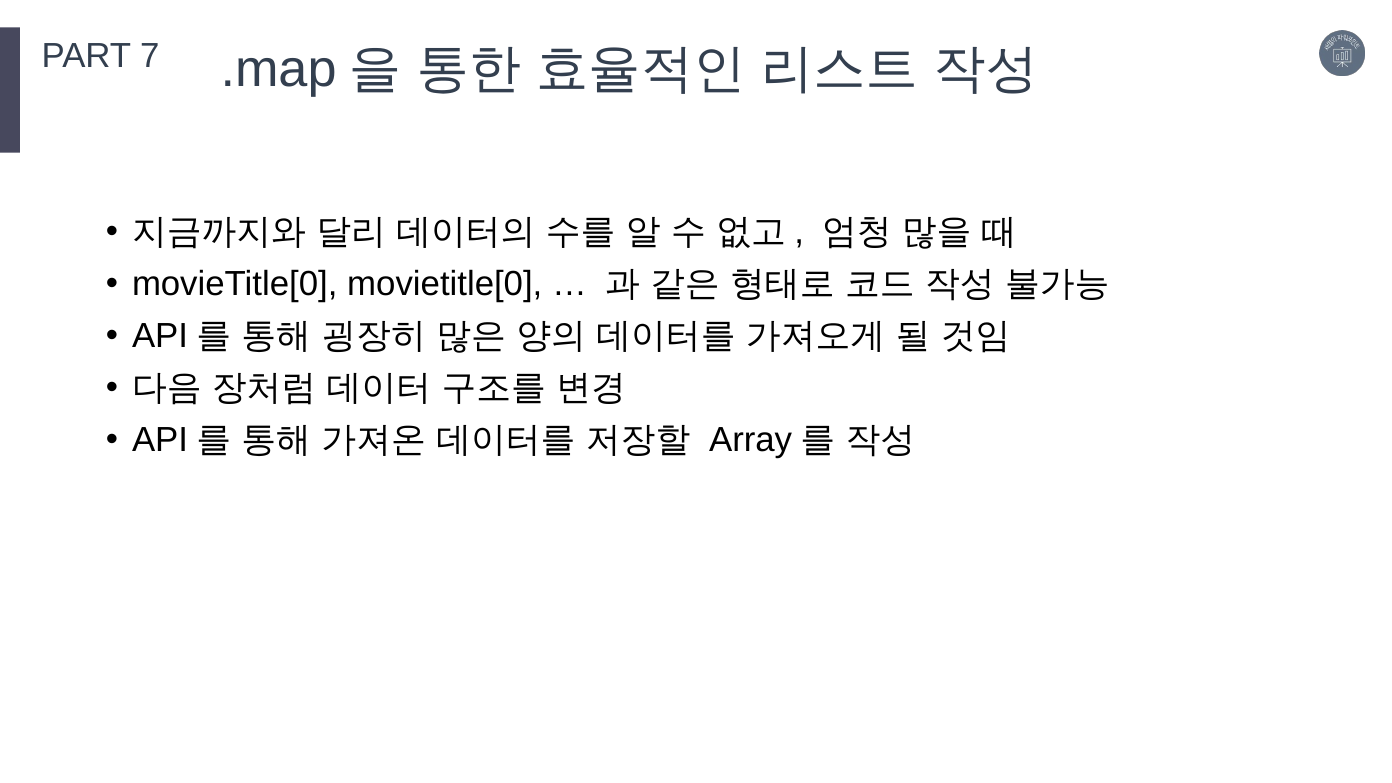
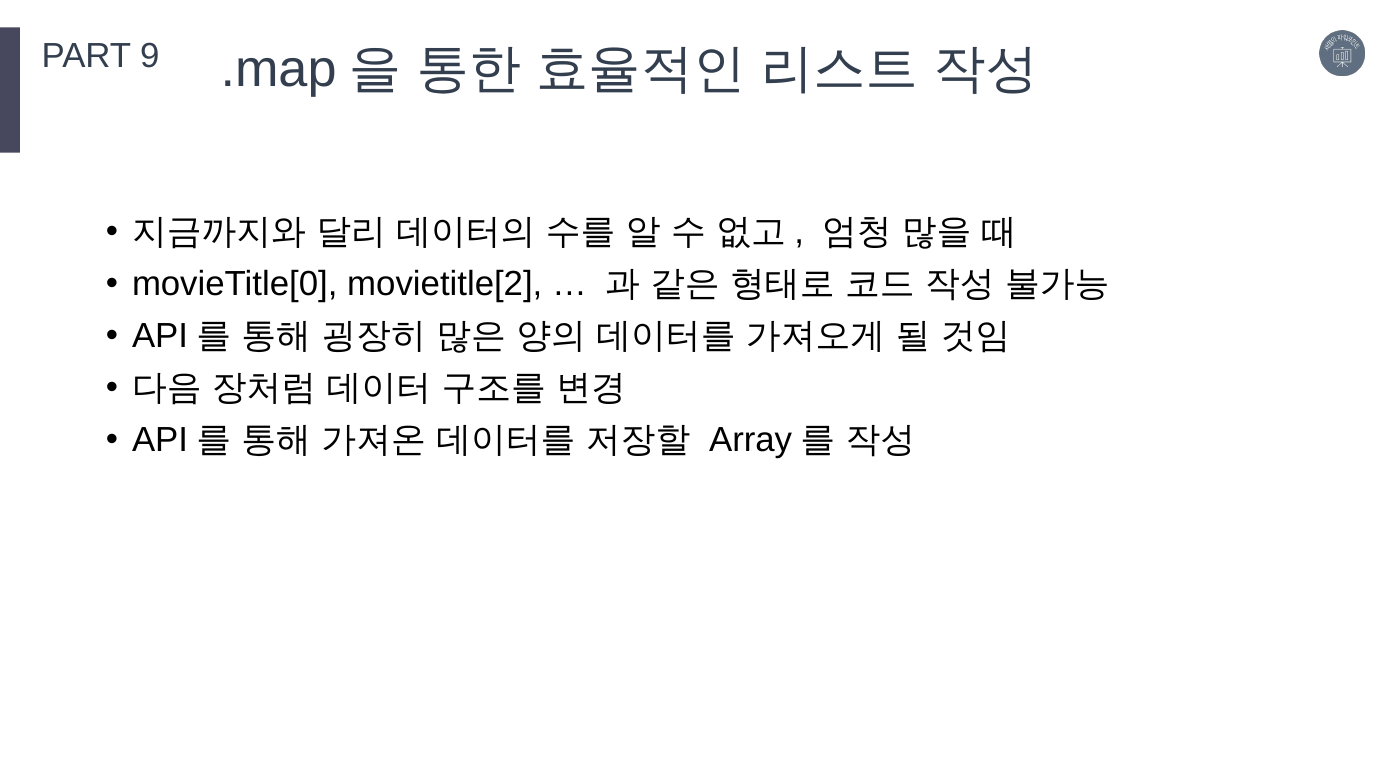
7: 7 -> 9 (150, 56)
movieTitle[0 movietitle[0: movietitle[0 -> movietitle[2 (445, 284)
